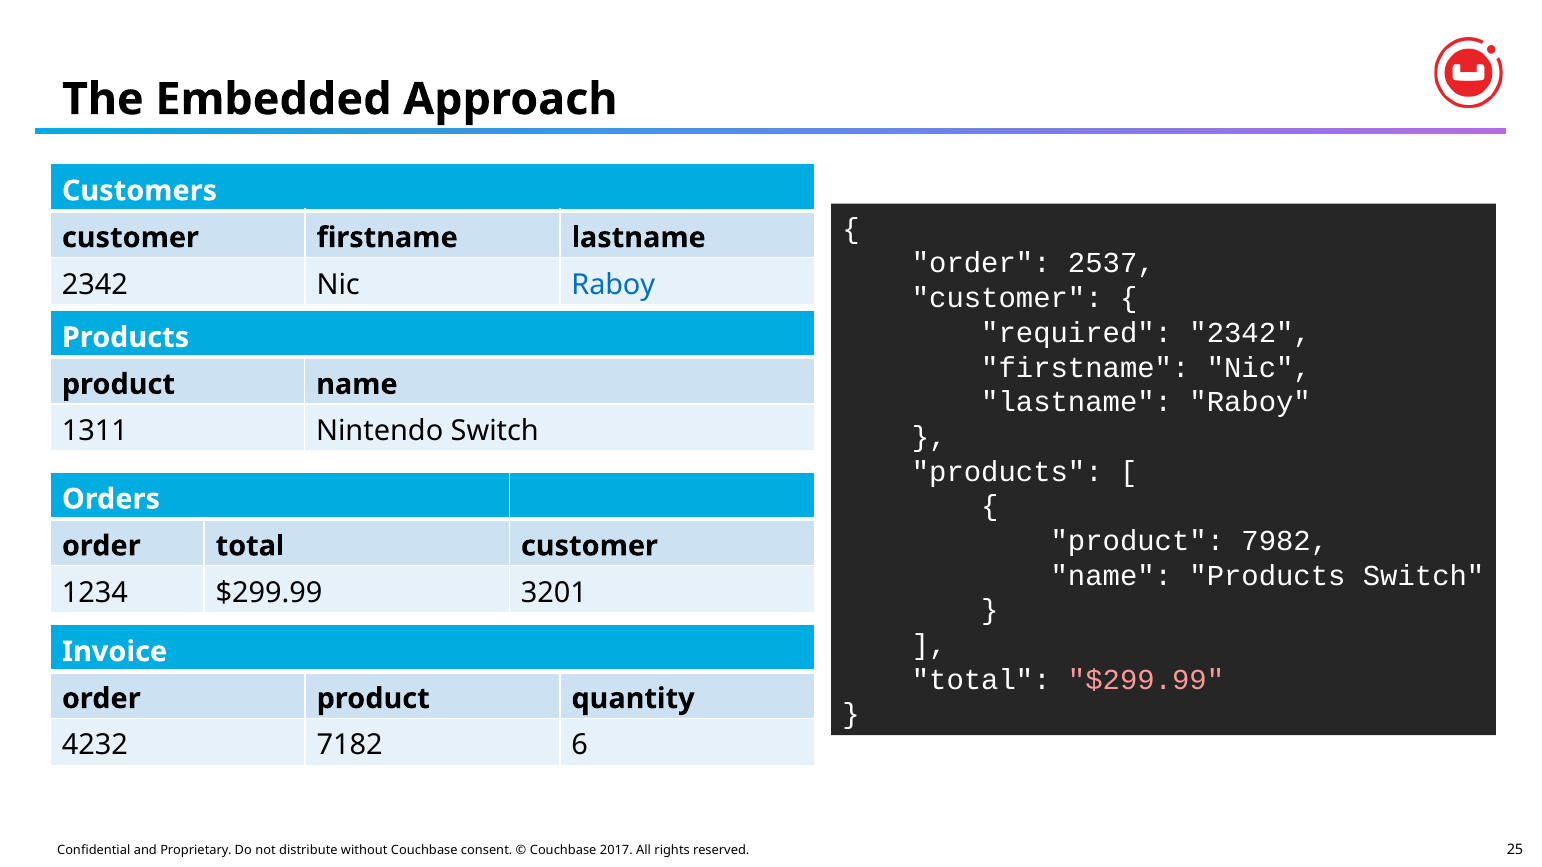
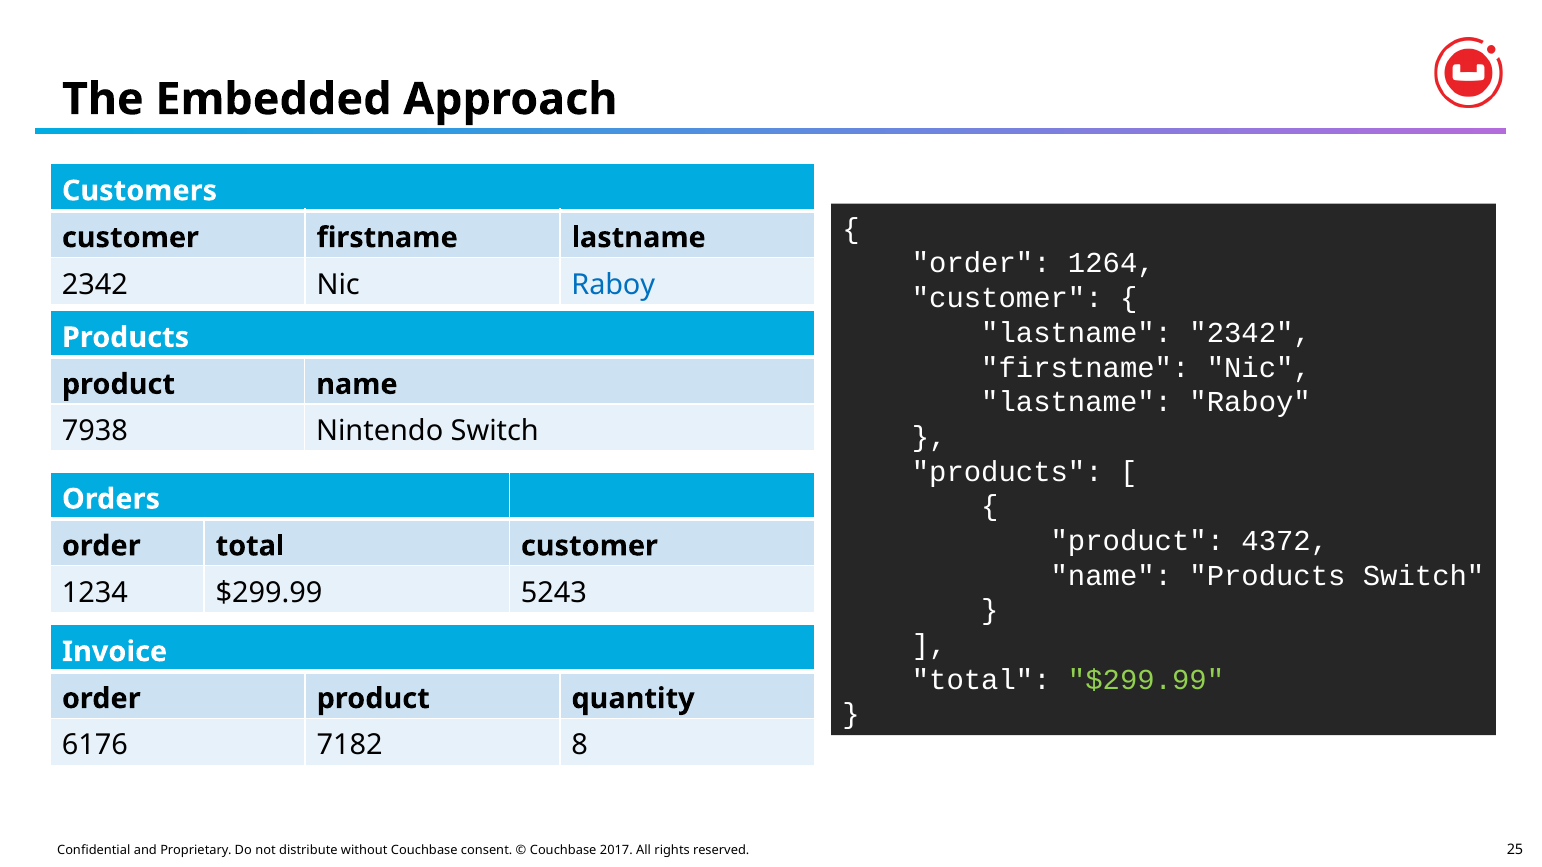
2537: 2537 -> 1264 (1111, 264)
required: required -> lastname (1077, 333)
1311: 1311 -> 7938 (95, 431)
7982: 7982 -> 4372 (1285, 541)
3201: 3201 -> 5243 (554, 593)
$299.99 colour: pink -> light green (1146, 680)
4232: 4232 -> 6176 (95, 746)
6: 6 -> 8 (580, 746)
